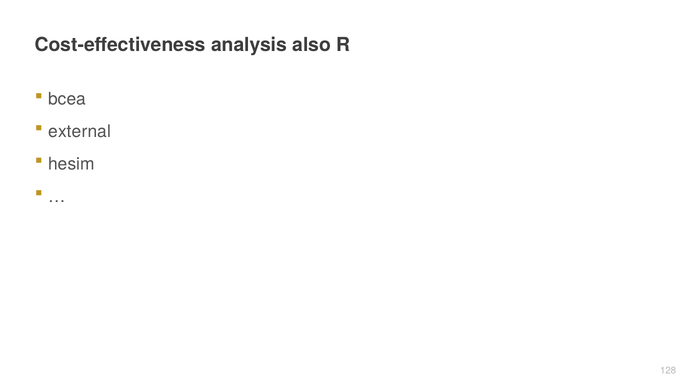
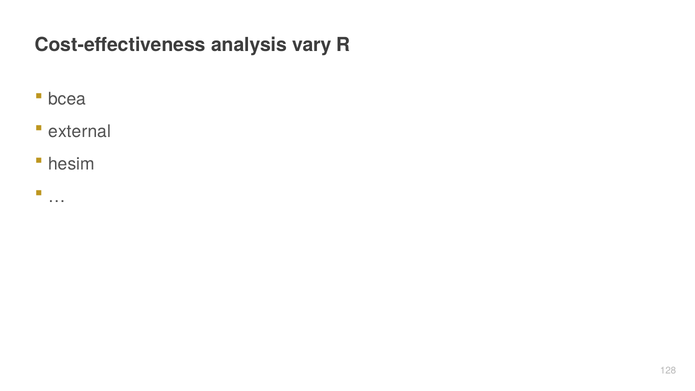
also: also -> vary (312, 45)
